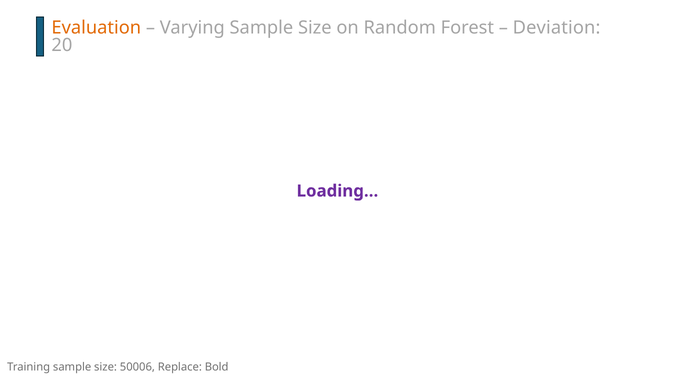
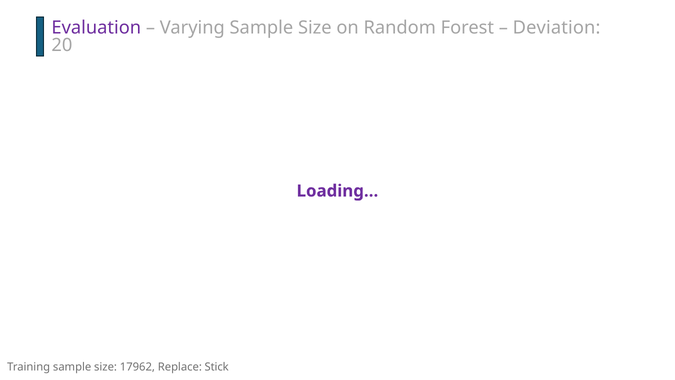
Evaluation colour: orange -> purple (96, 28)
50006: 50006 -> 17962 (137, 367)
Bold: Bold -> Stick (217, 367)
